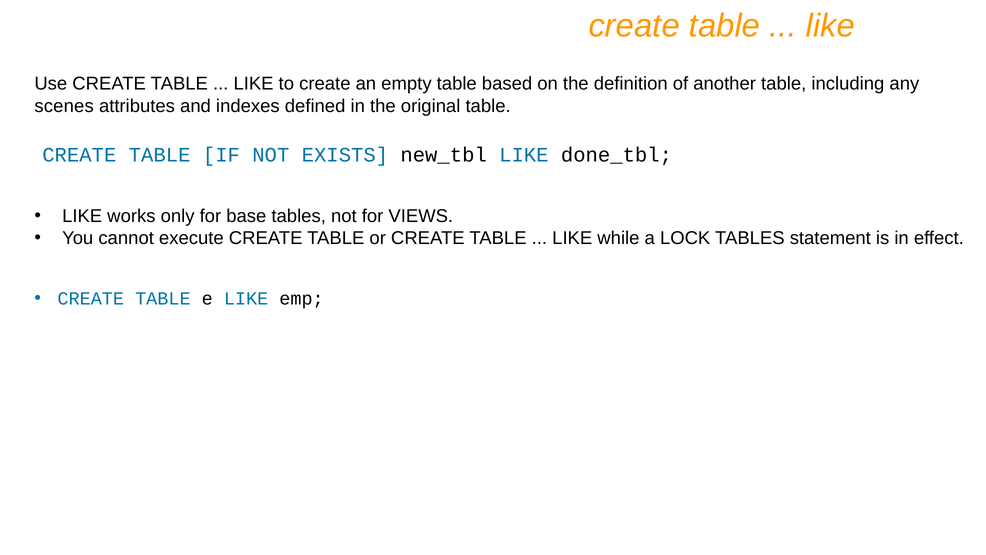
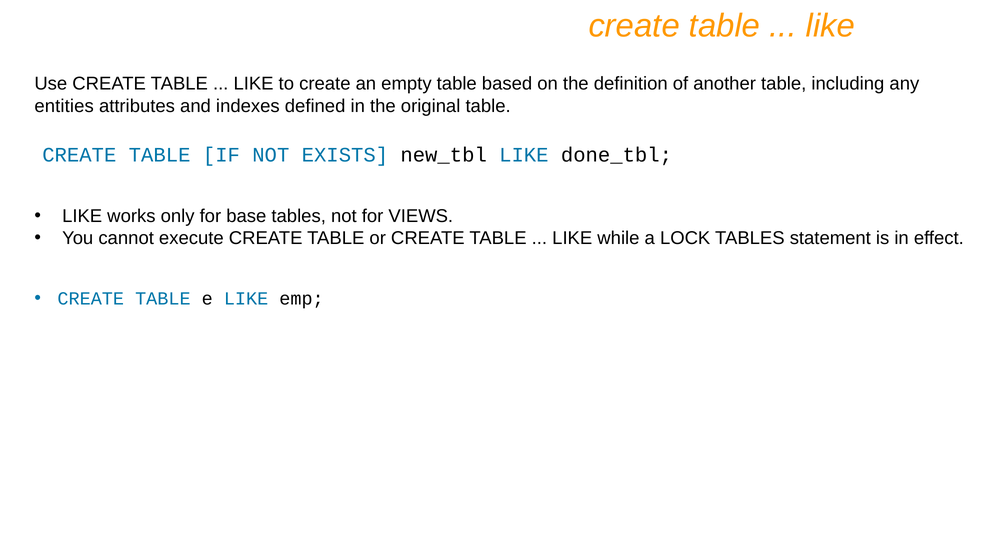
scenes: scenes -> entities (64, 106)
